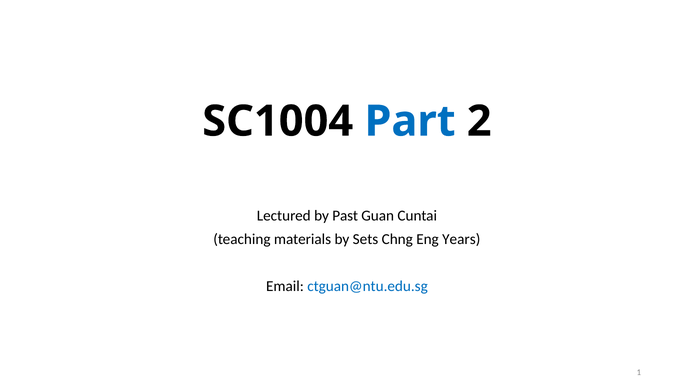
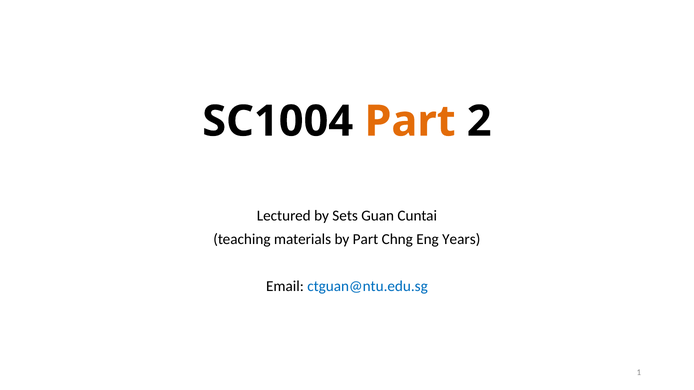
Part colour: blue -> orange (410, 121)
Past: Past -> Sets (345, 216)
by Sets: Sets -> Part (366, 239)
